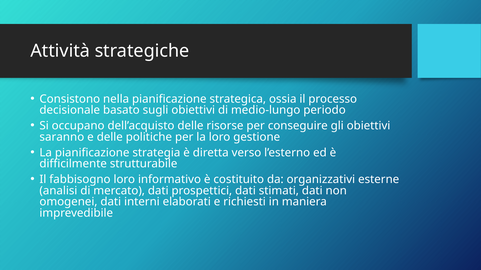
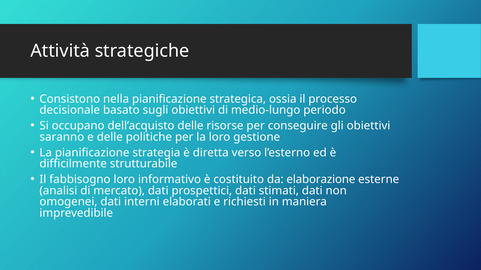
organizzativi: organizzativi -> elaborazione (321, 180)
